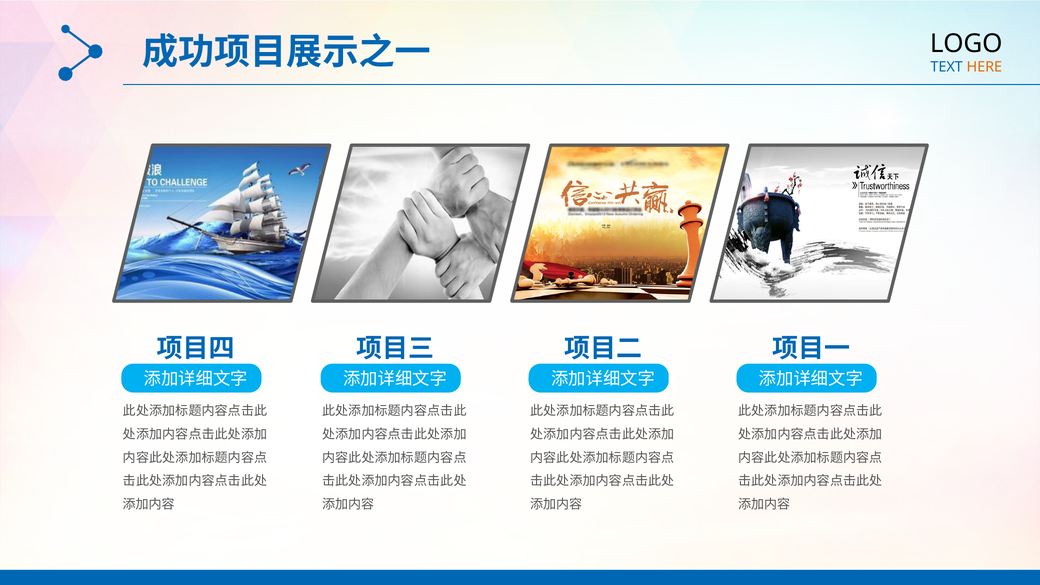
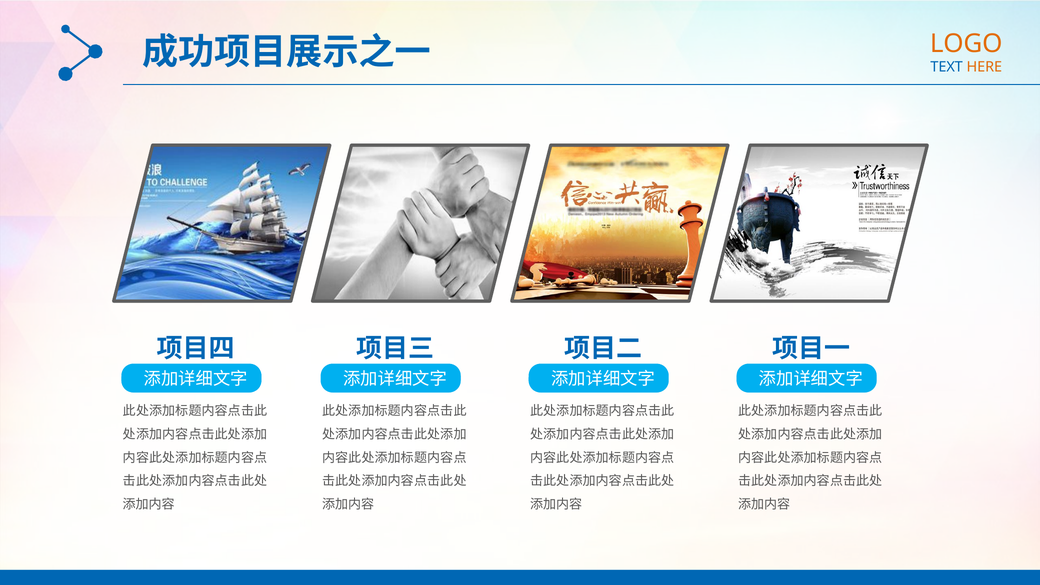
LOGO colour: black -> orange (966, 44)
